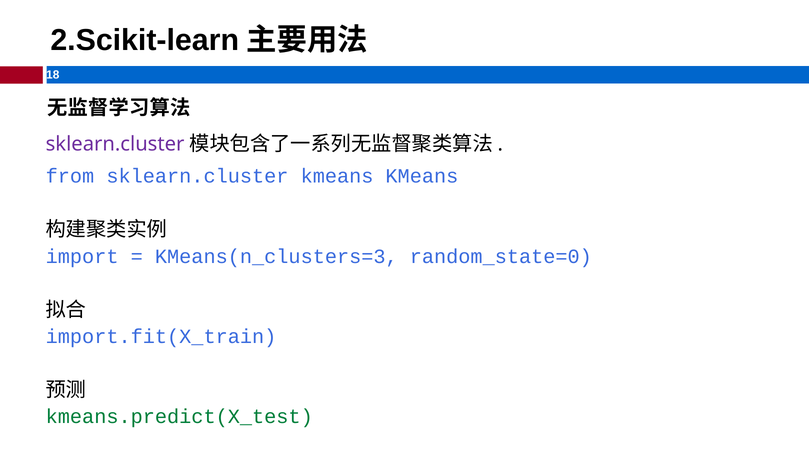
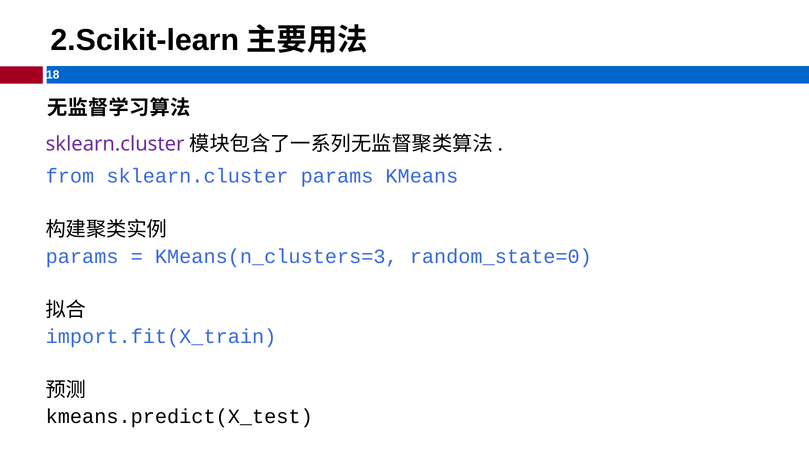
sklearn.cluster kmeans: kmeans -> params (337, 176)
import: import -> params (82, 257)
kmeans.predict(X_test colour: green -> black (179, 417)
